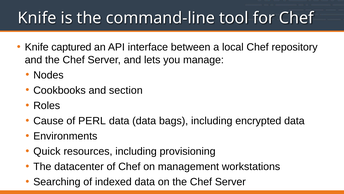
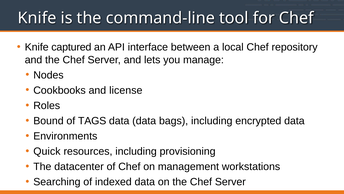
section: section -> license (126, 90)
Cause: Cause -> Bound (48, 121)
PERL: PERL -> TAGS (92, 121)
